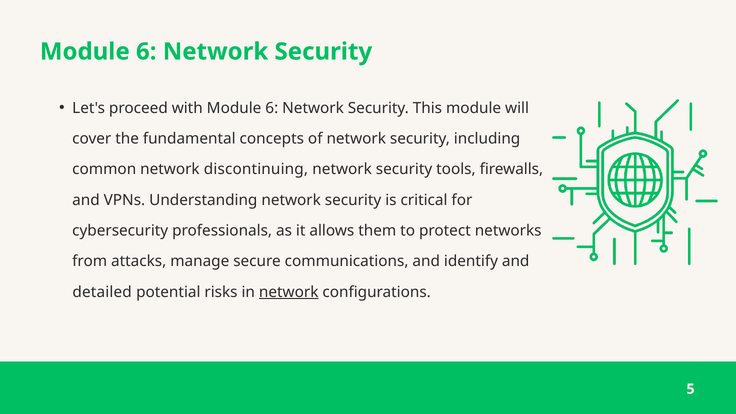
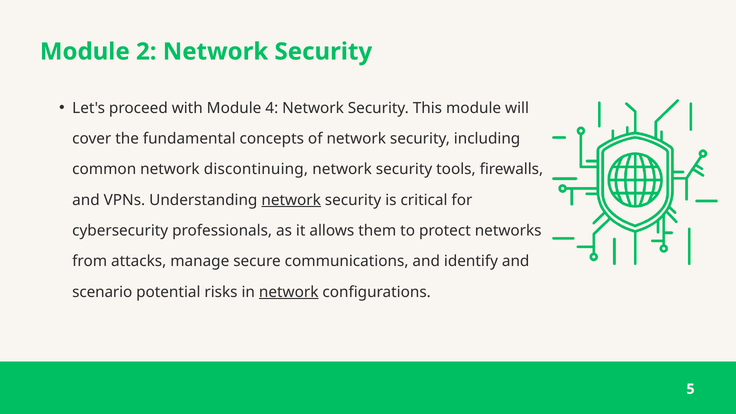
6: 6 -> 2 (146, 52)
with Module 6: 6 -> 4 (272, 108)
network underline: none -> present (291, 200)
detailed: detailed -> scenario (102, 292)
